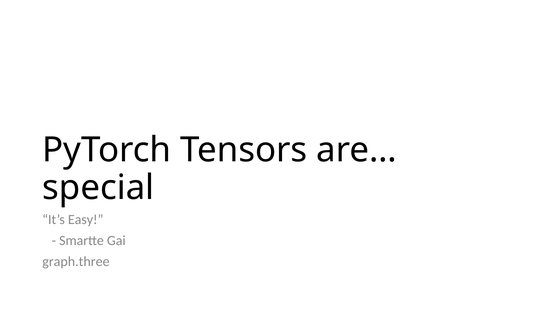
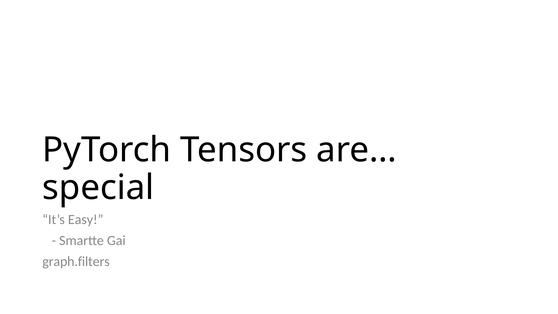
graph.three: graph.three -> graph.filters (76, 261)
